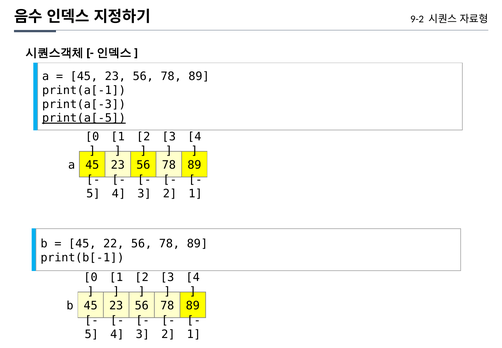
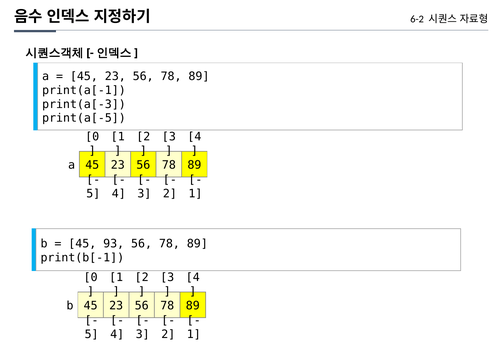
9-2: 9-2 -> 6-2 (417, 19)
print(a[-5 underline: present -> none (84, 118)
22: 22 -> 93 (114, 243)
